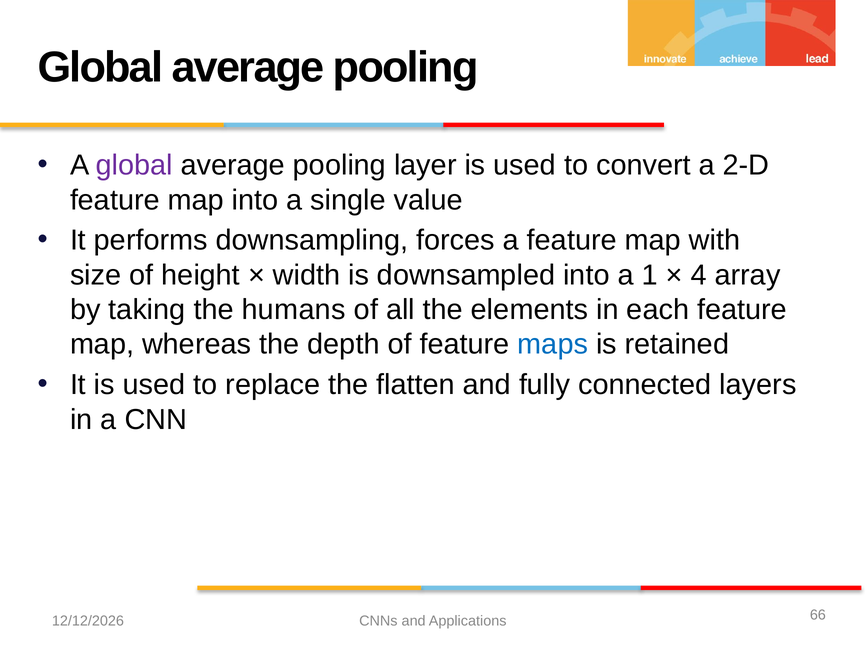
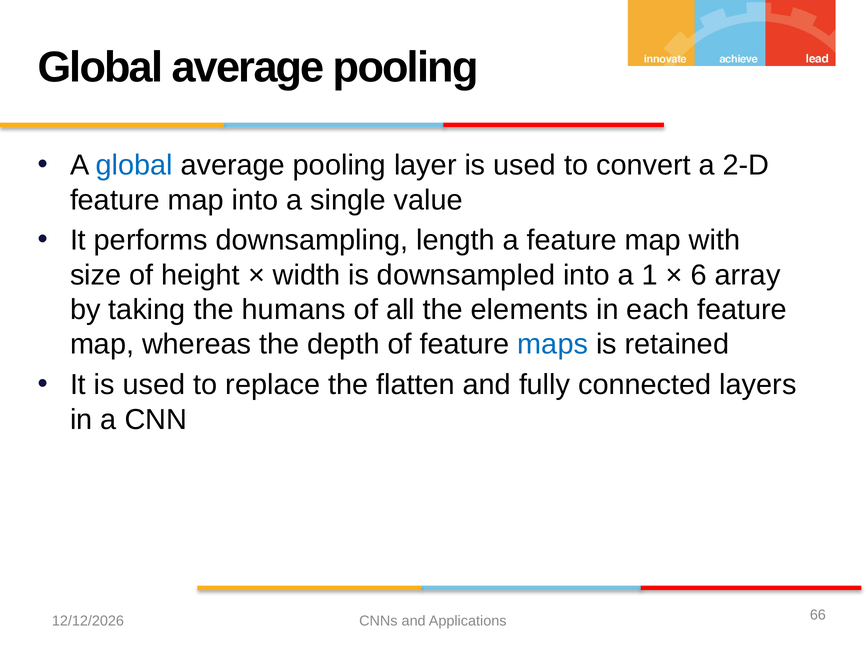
global colour: purple -> blue (134, 165)
forces: forces -> length (456, 240)
4: 4 -> 6 (699, 275)
